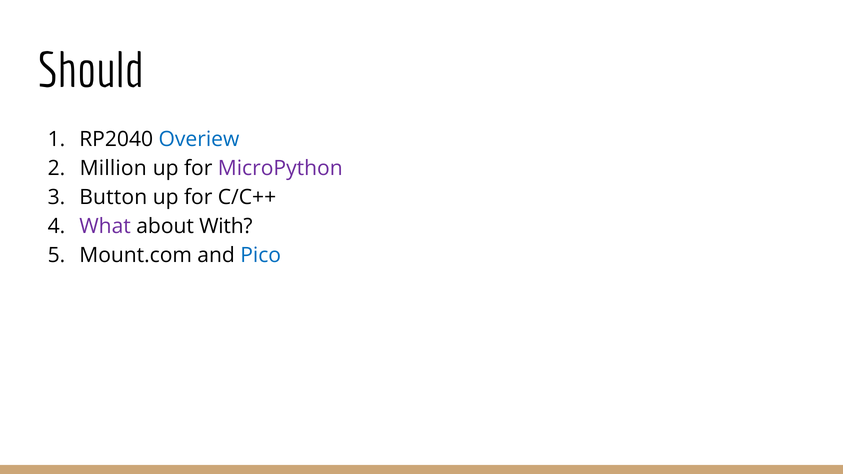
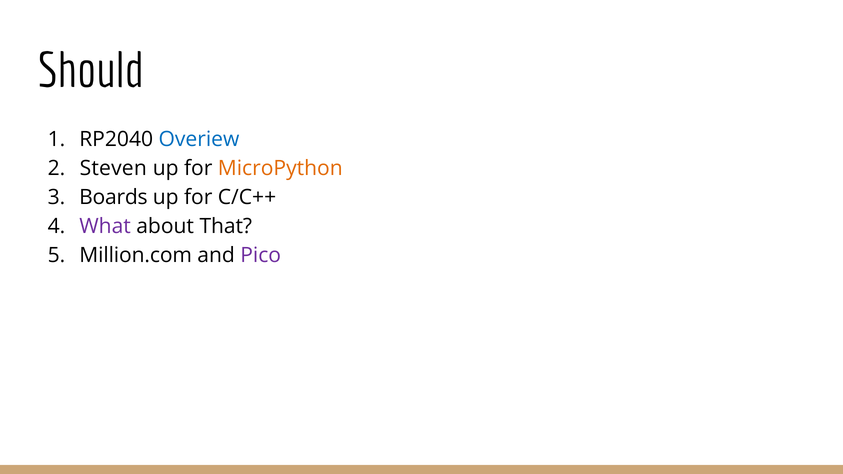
Million: Million -> Steven (113, 168)
MicroPython colour: purple -> orange (280, 168)
Button: Button -> Boards (113, 197)
With: With -> That (226, 226)
Mount.com: Mount.com -> Million.com (136, 256)
Pico colour: blue -> purple (261, 256)
